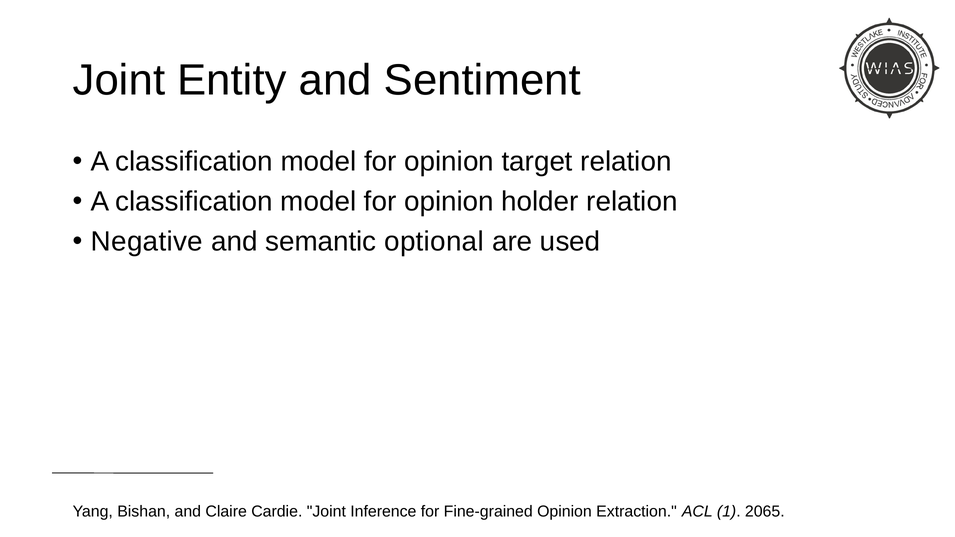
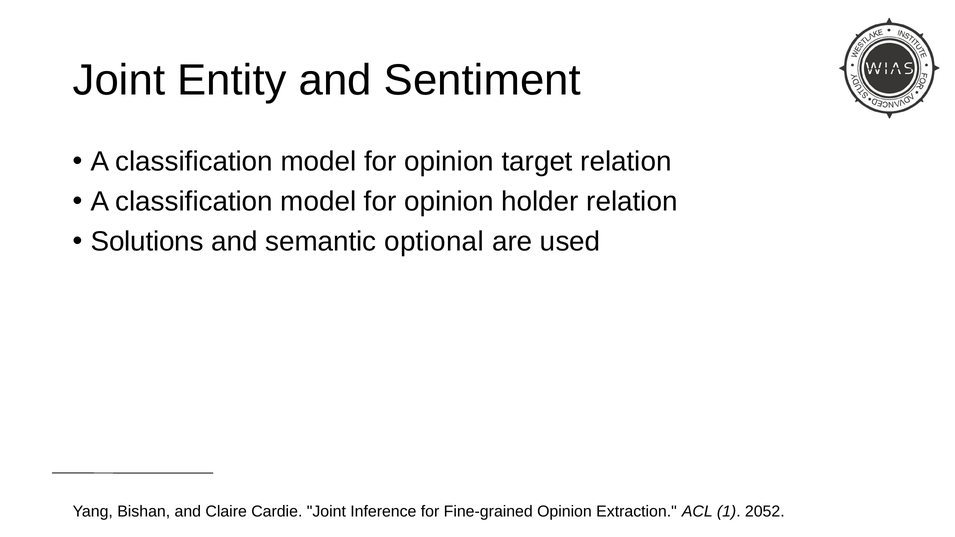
Negative: Negative -> Solutions (147, 242)
2065: 2065 -> 2052 (765, 512)
